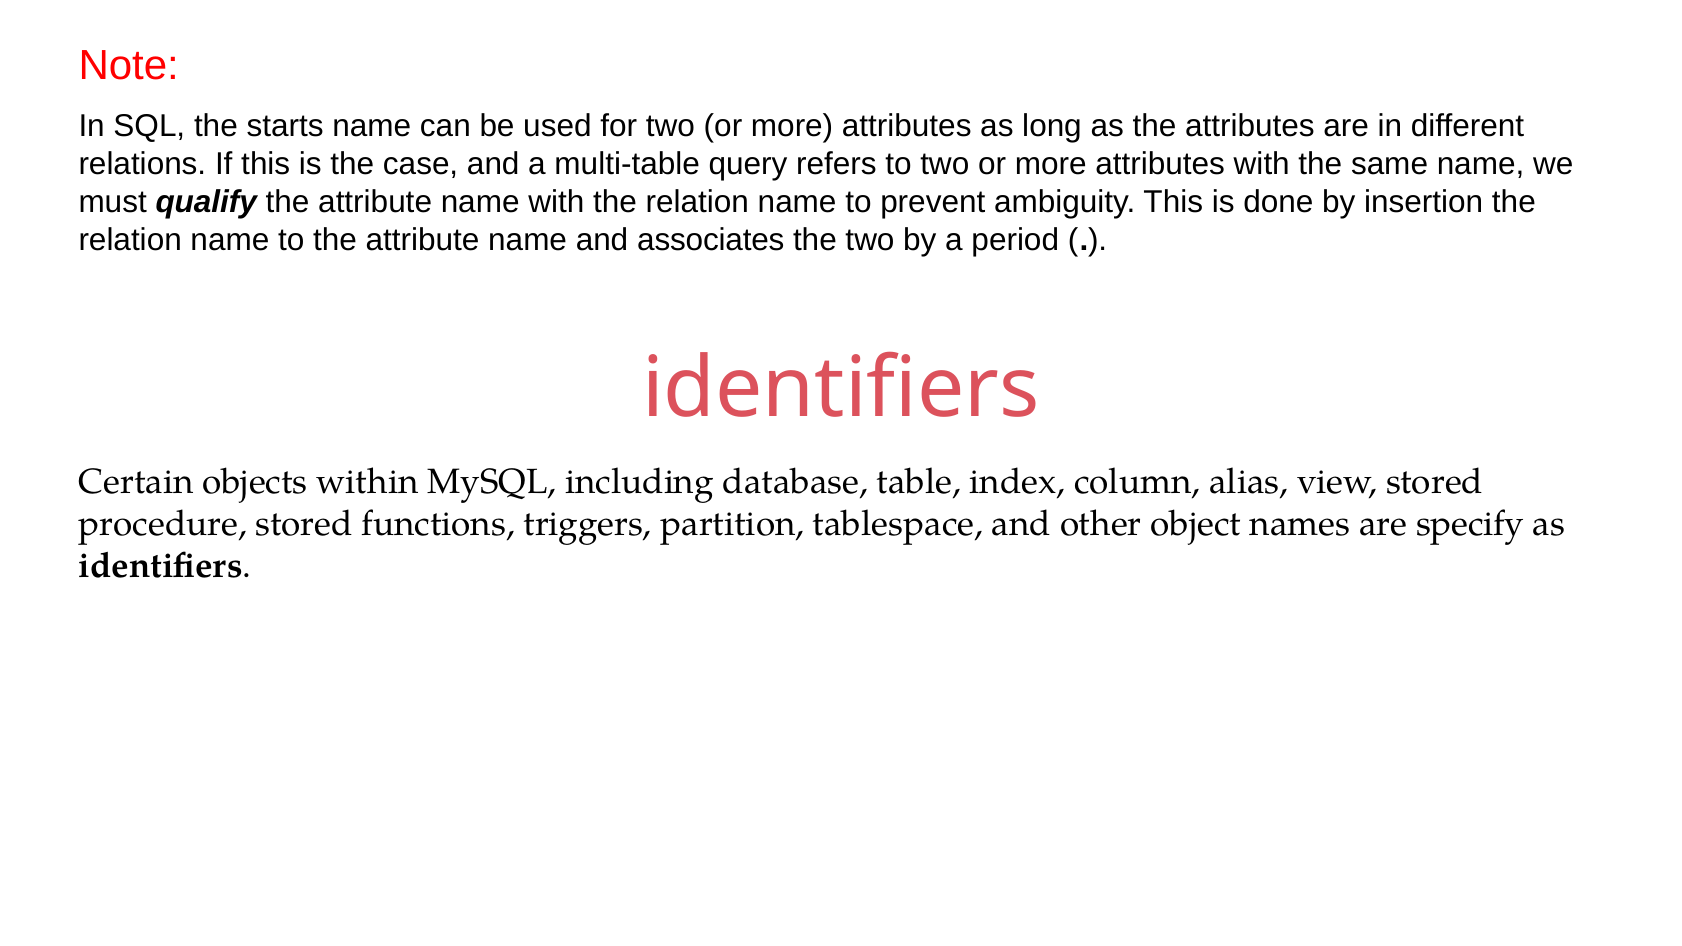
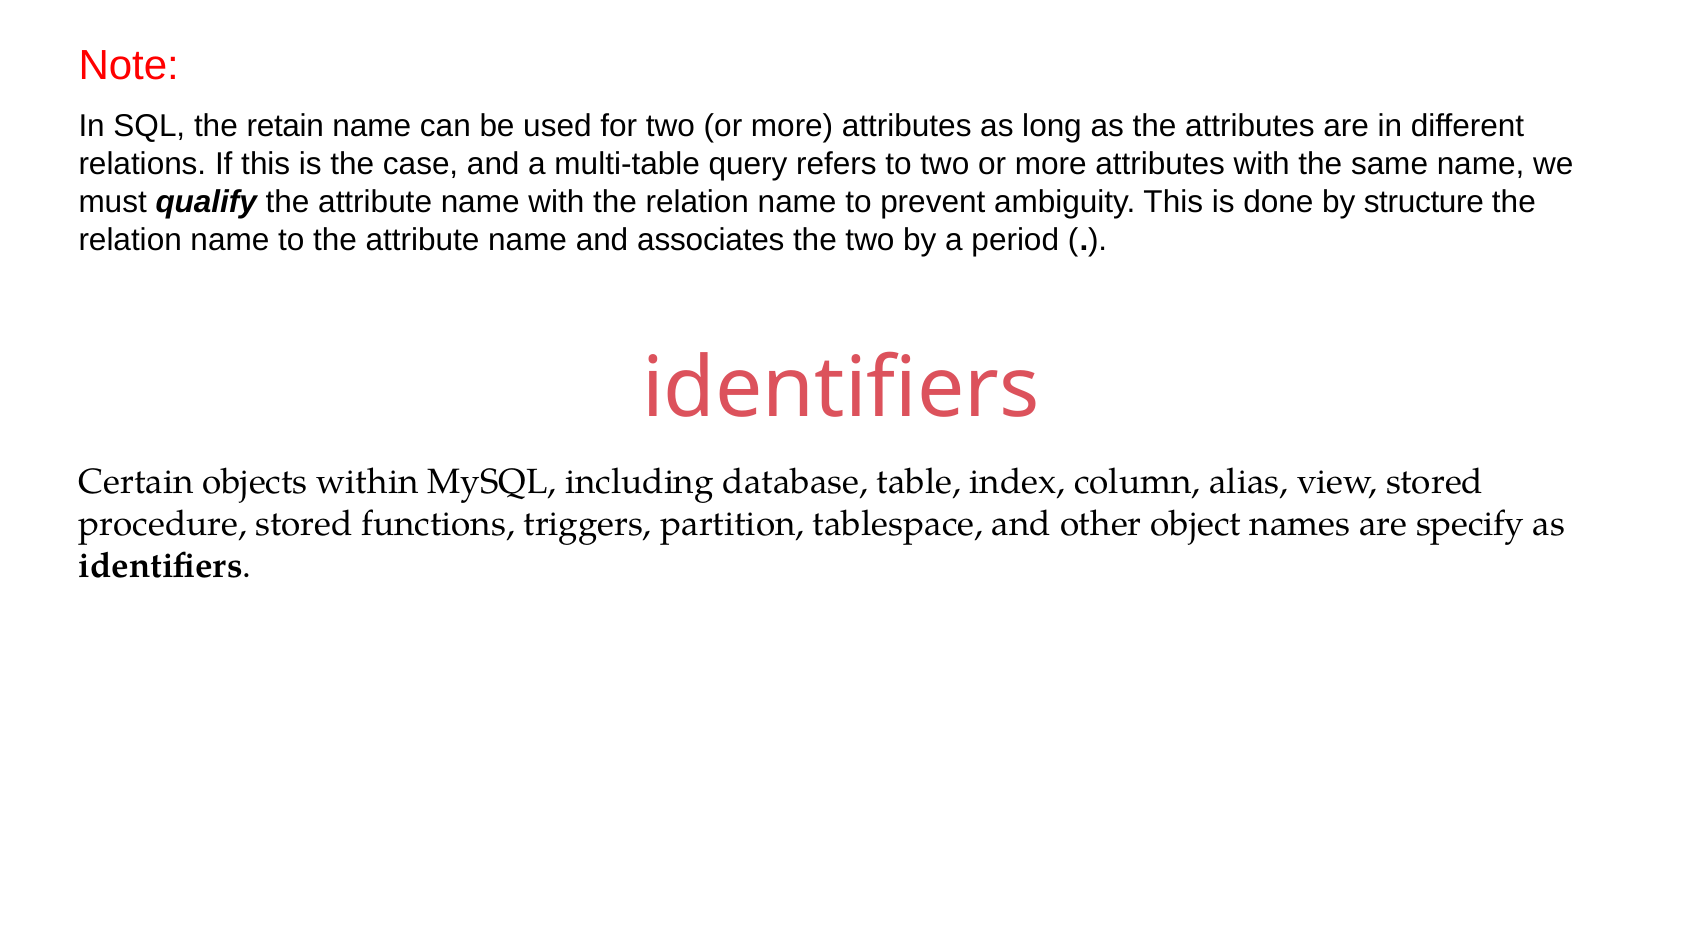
starts: starts -> retain (285, 126)
insertion: insertion -> structure (1424, 202)
